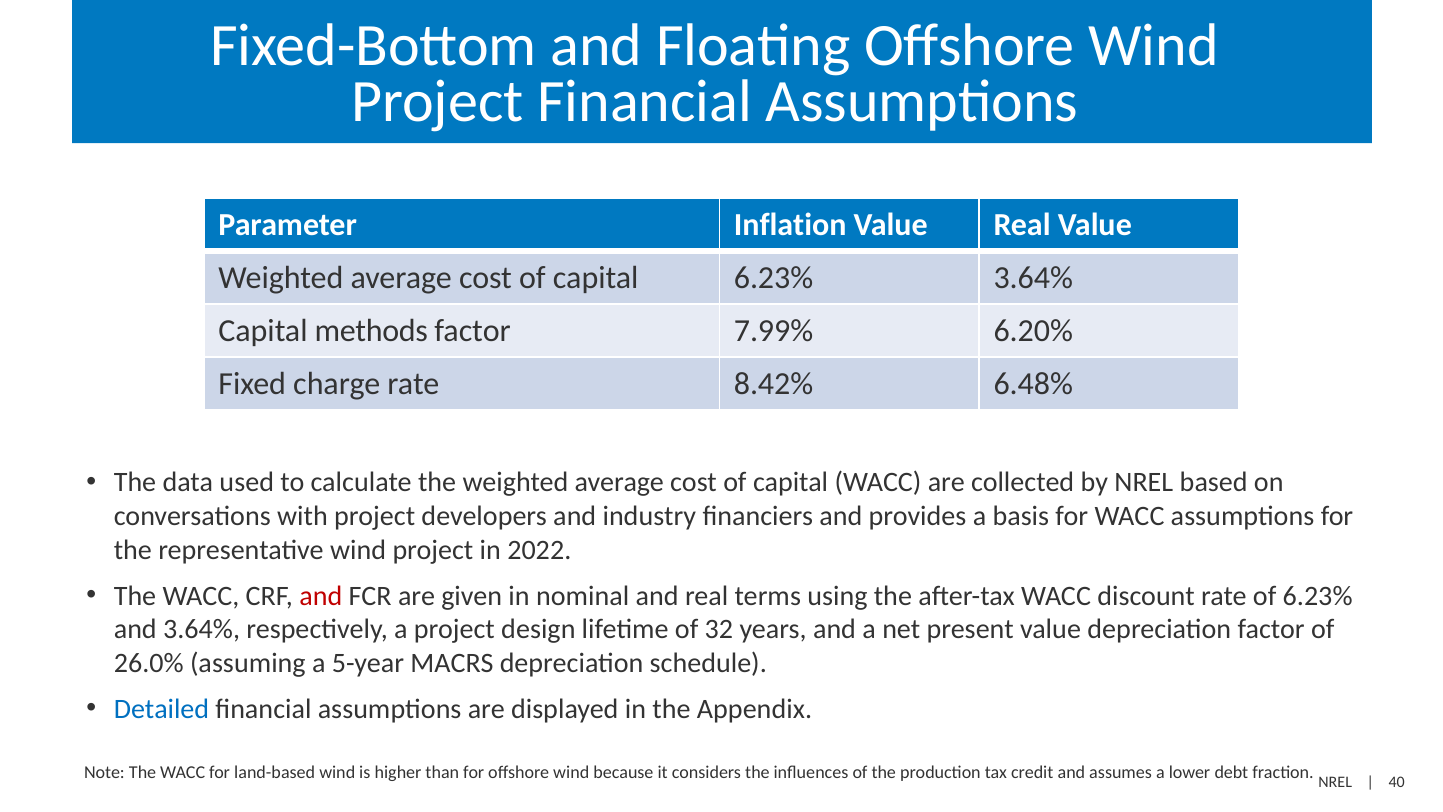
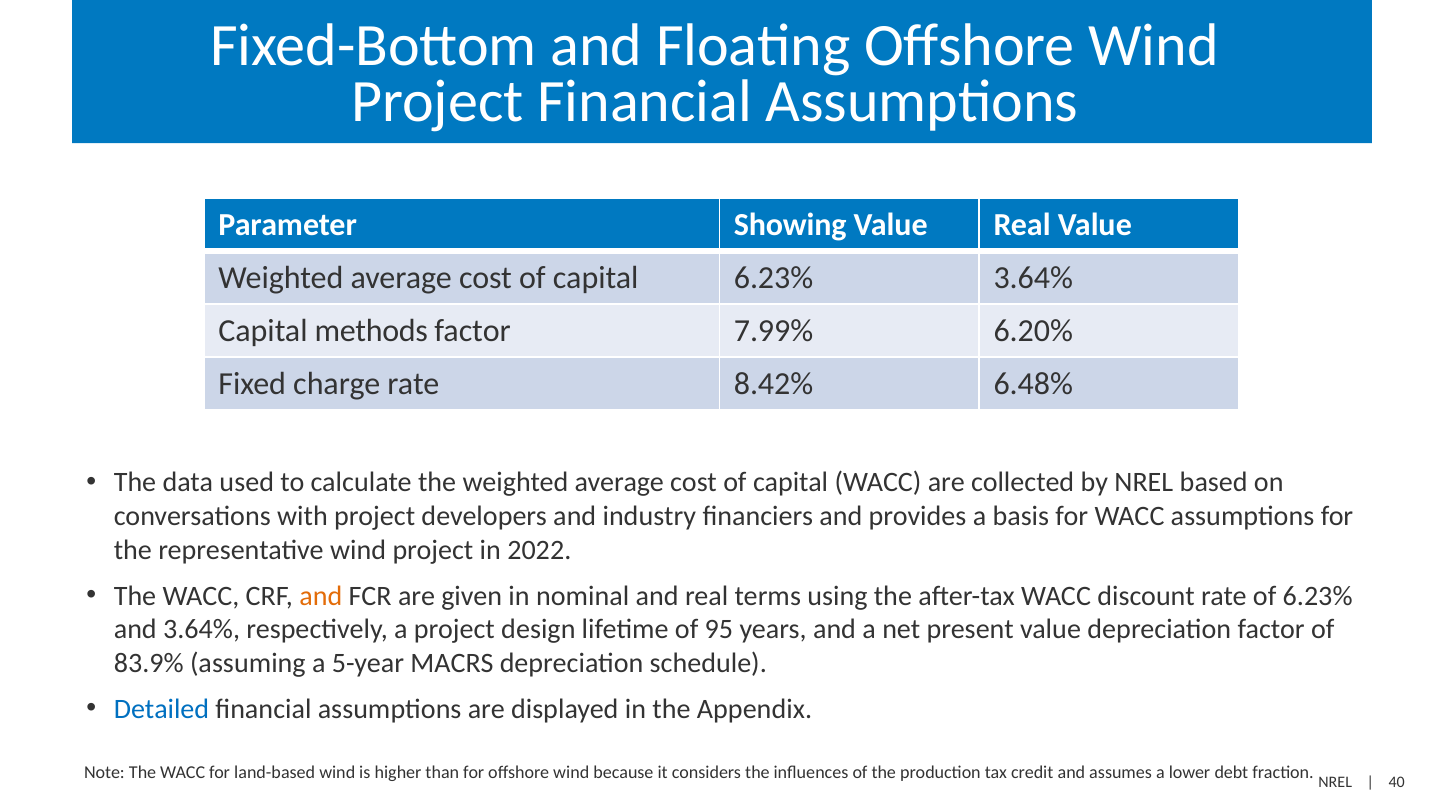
Inflation: Inflation -> Showing (790, 225)
and colour: red -> orange (321, 596)
32: 32 -> 95 (719, 629)
26.0%: 26.0% -> 83.9% (149, 663)
